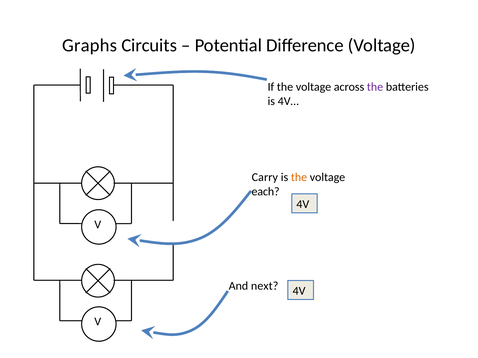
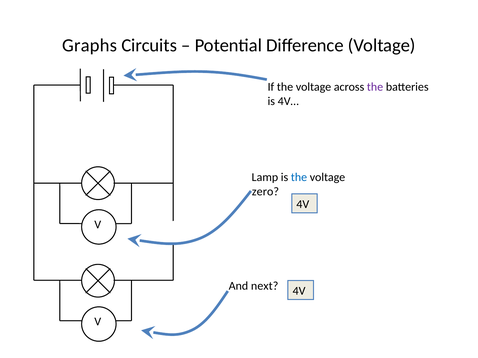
Carry: Carry -> Lamp (265, 177)
the colour: orange -> blue (299, 177)
each: each -> zero (265, 192)
